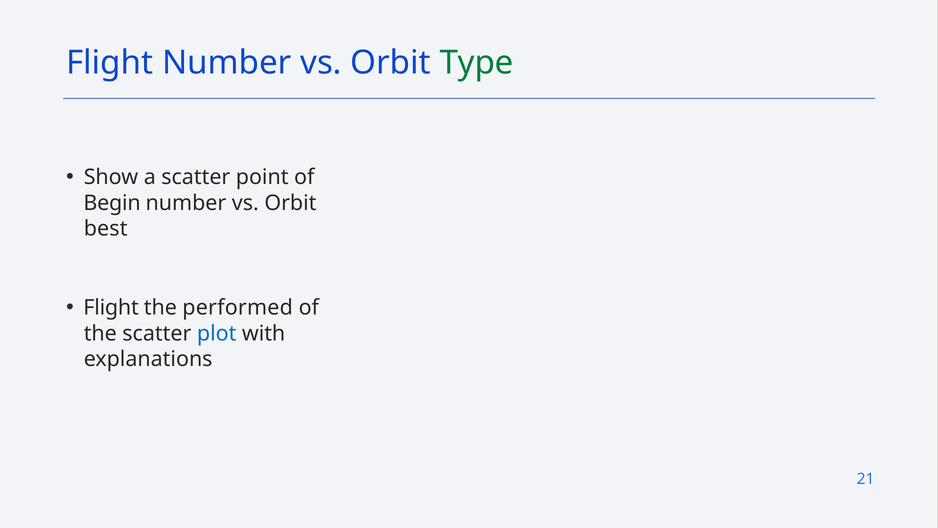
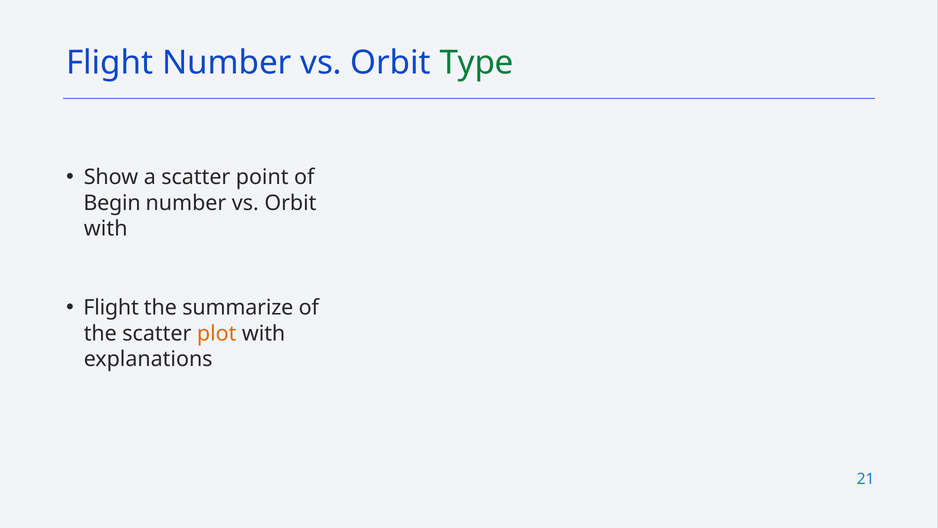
best: best -> with (106, 229)
performed: performed -> summarize (238, 307)
plot colour: blue -> orange (217, 333)
